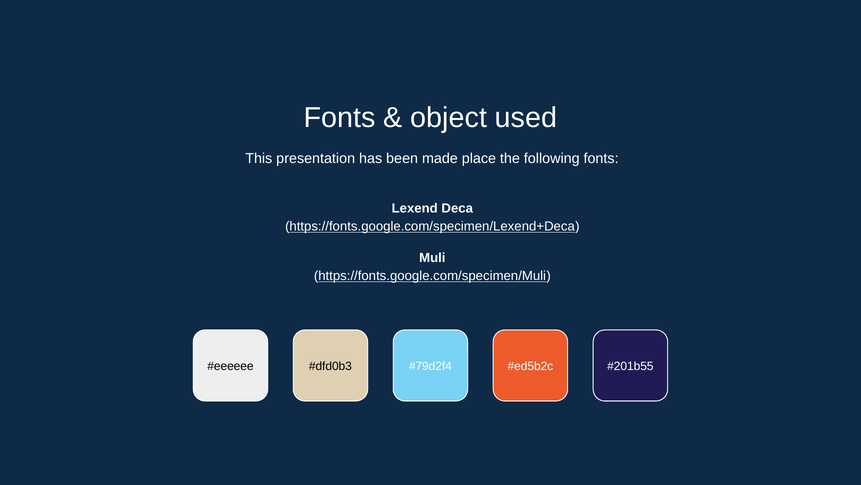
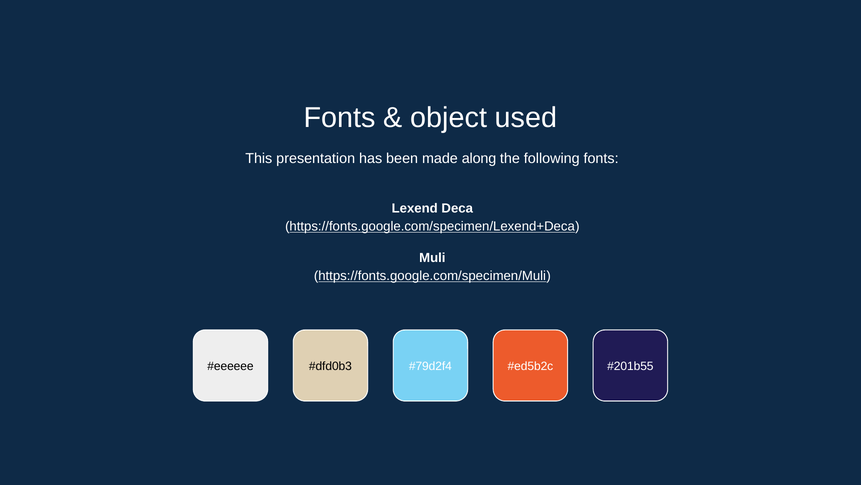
place: place -> along (479, 158)
